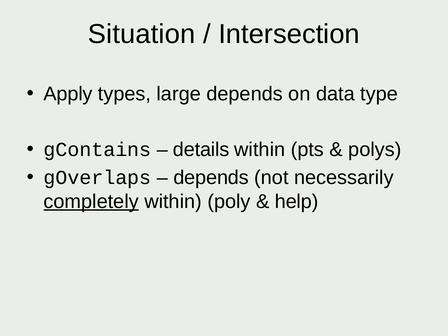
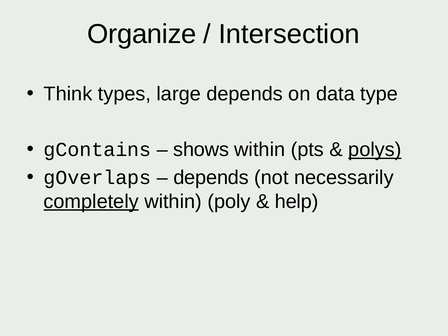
Situation: Situation -> Organize (142, 34)
Apply: Apply -> Think (68, 94)
details: details -> shows (201, 150)
polys underline: none -> present (375, 150)
